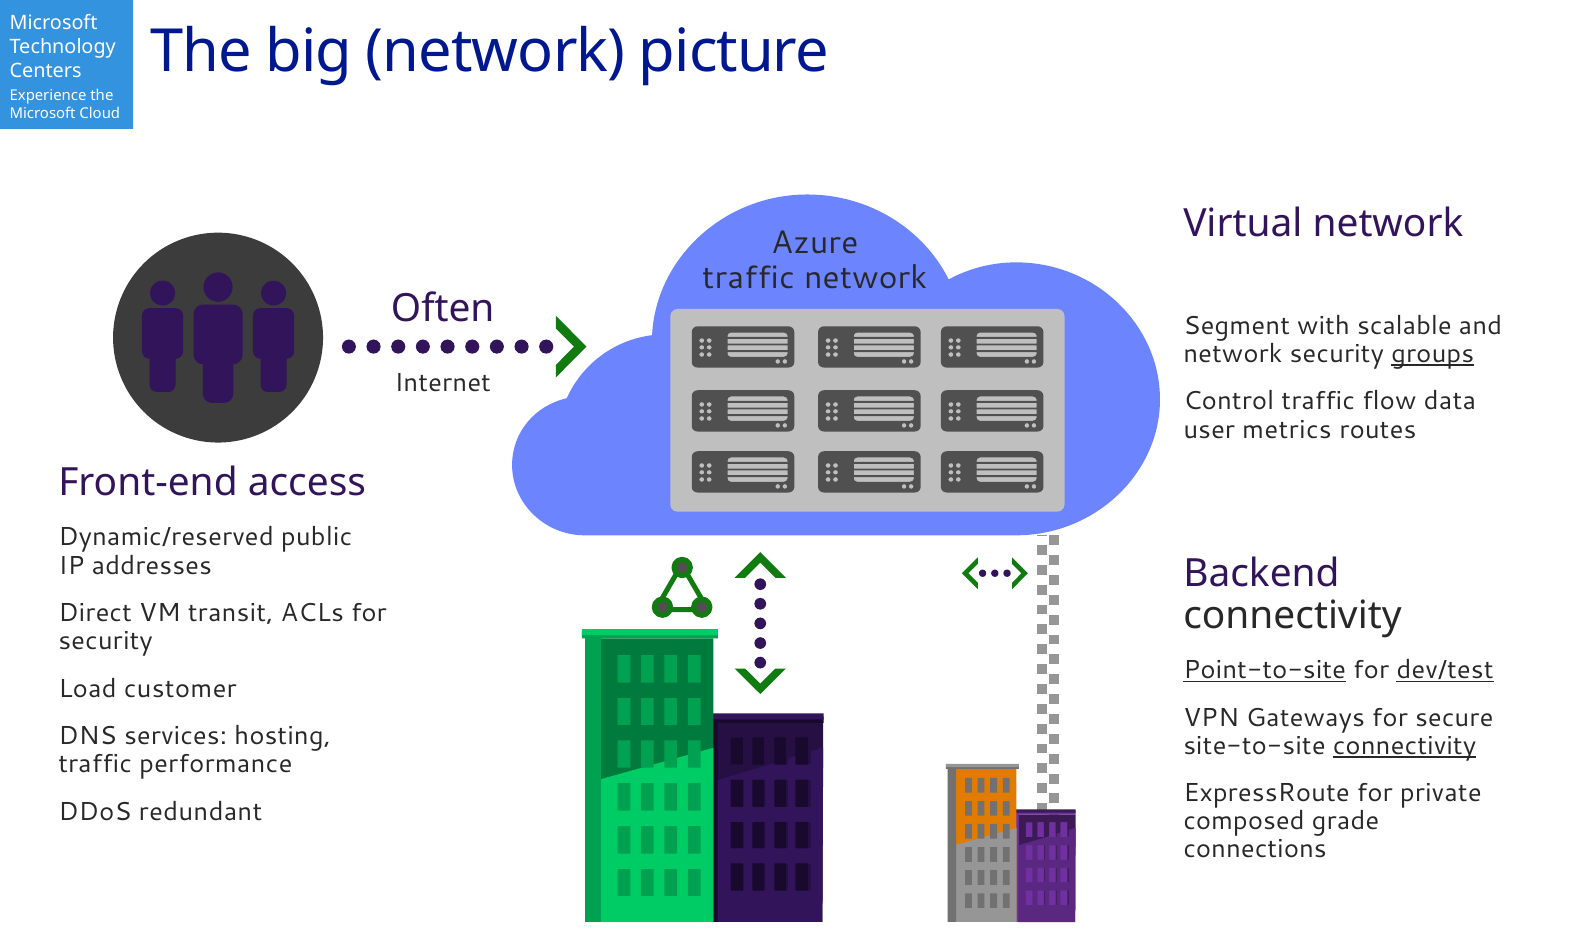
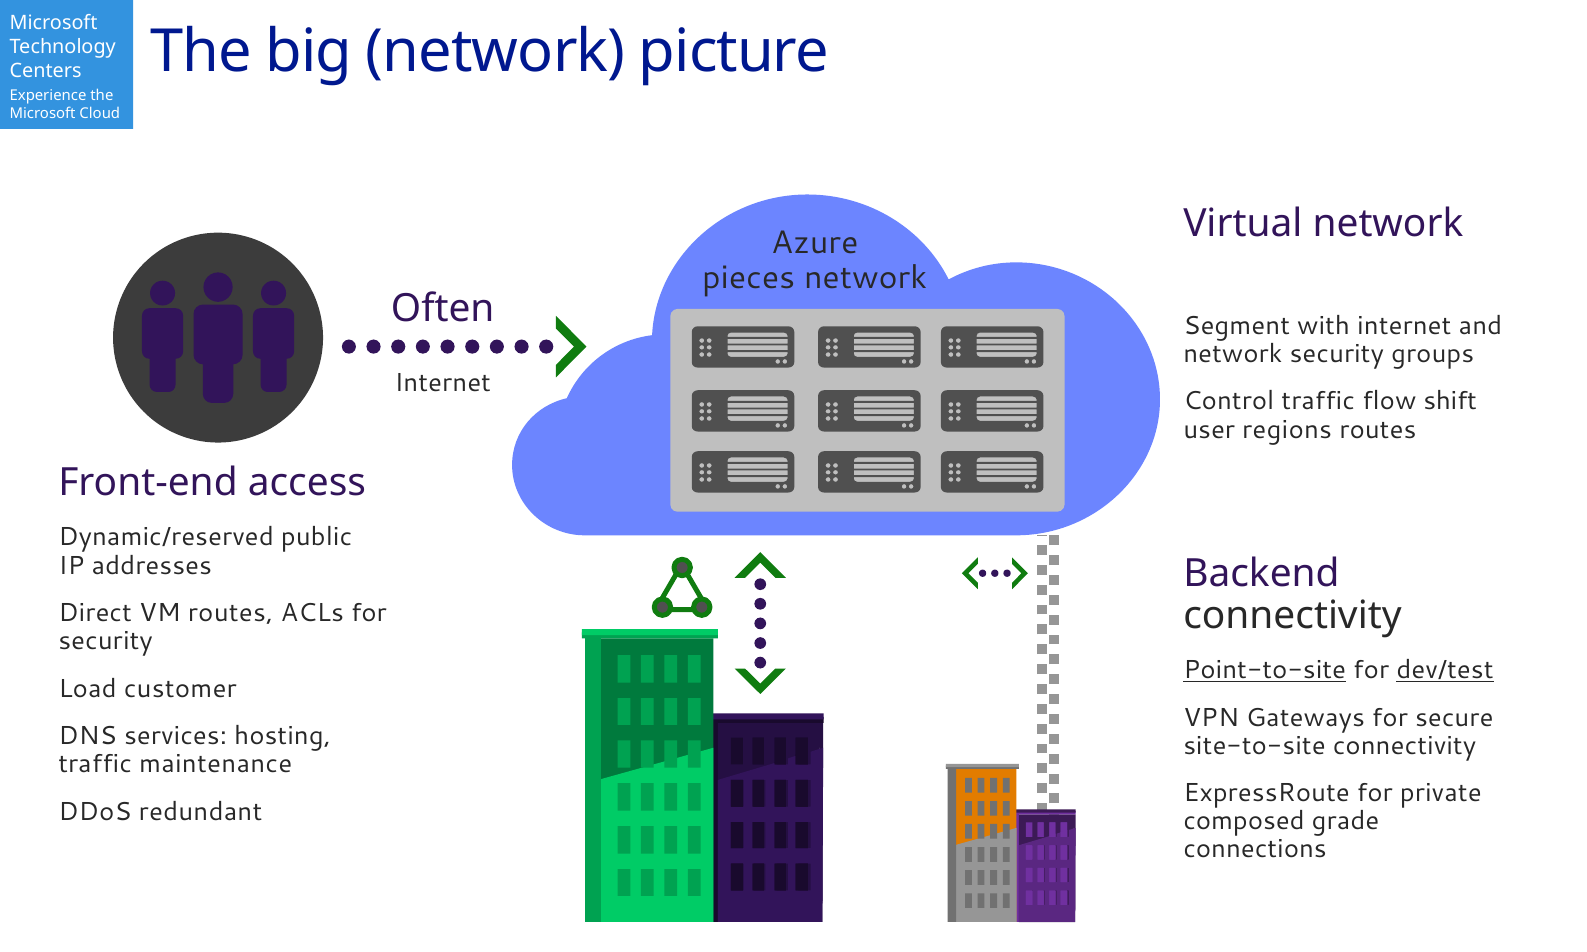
traffic: traffic -> pieces (749, 278)
with scalable: scalable -> internet (1404, 326)
groups underline: present -> none (1433, 354)
data: data -> shift (1450, 402)
metrics: metrics -> regions (1287, 430)
VM transit: transit -> routes (231, 613)
connectivity underline: present -> none (1405, 746)
performance: performance -> maintenance (216, 764)
